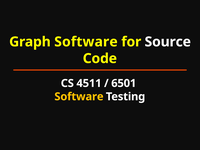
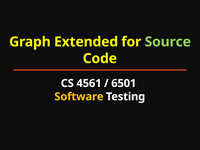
Graph Software: Software -> Extended (86, 42)
Source colour: white -> light green (168, 42)
4511: 4511 -> 4561 (89, 83)
